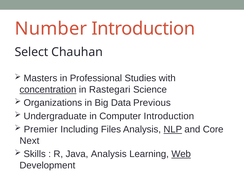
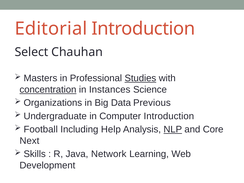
Number: Number -> Editorial (51, 29)
Studies underline: none -> present (140, 78)
Rastegari: Rastegari -> Instances (110, 90)
Premier: Premier -> Football (41, 129)
Files: Files -> Help (111, 129)
Java Analysis: Analysis -> Network (109, 154)
Web underline: present -> none (181, 154)
